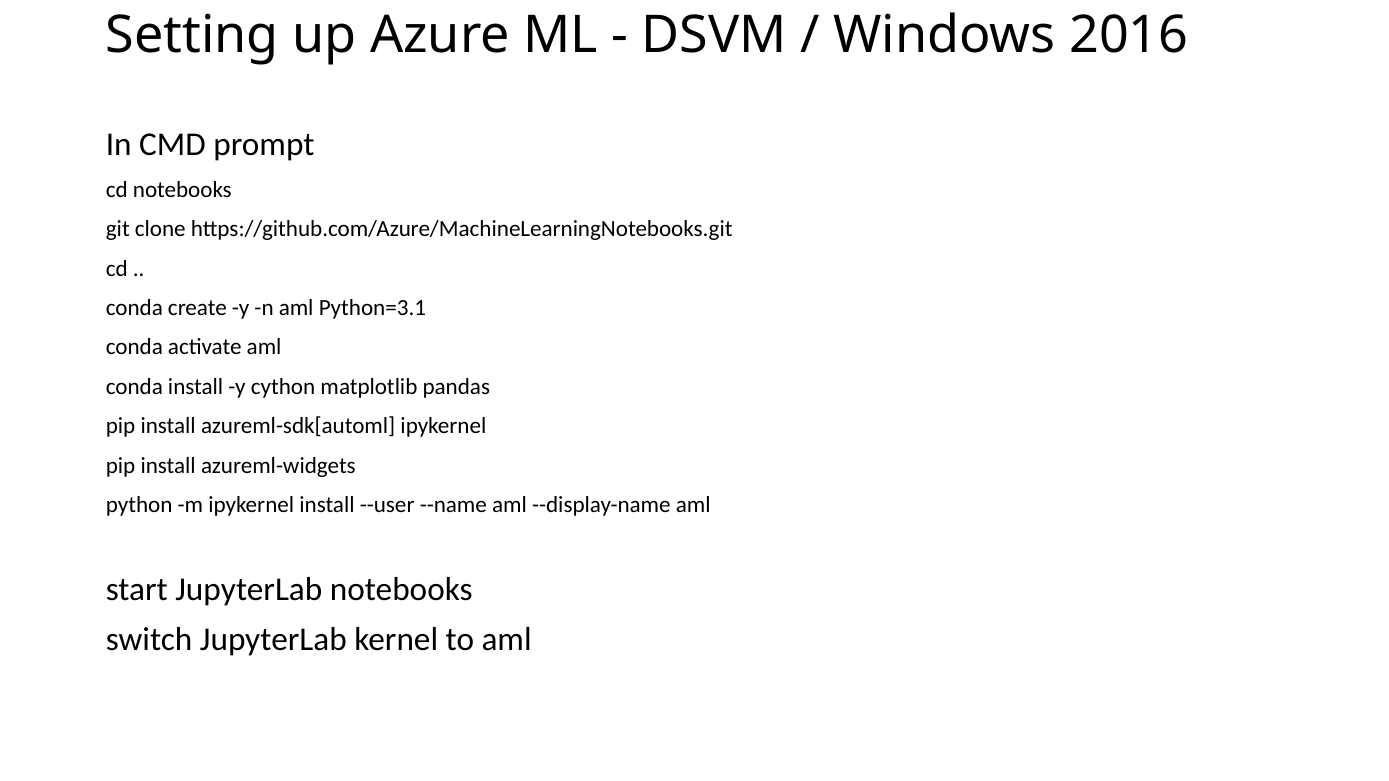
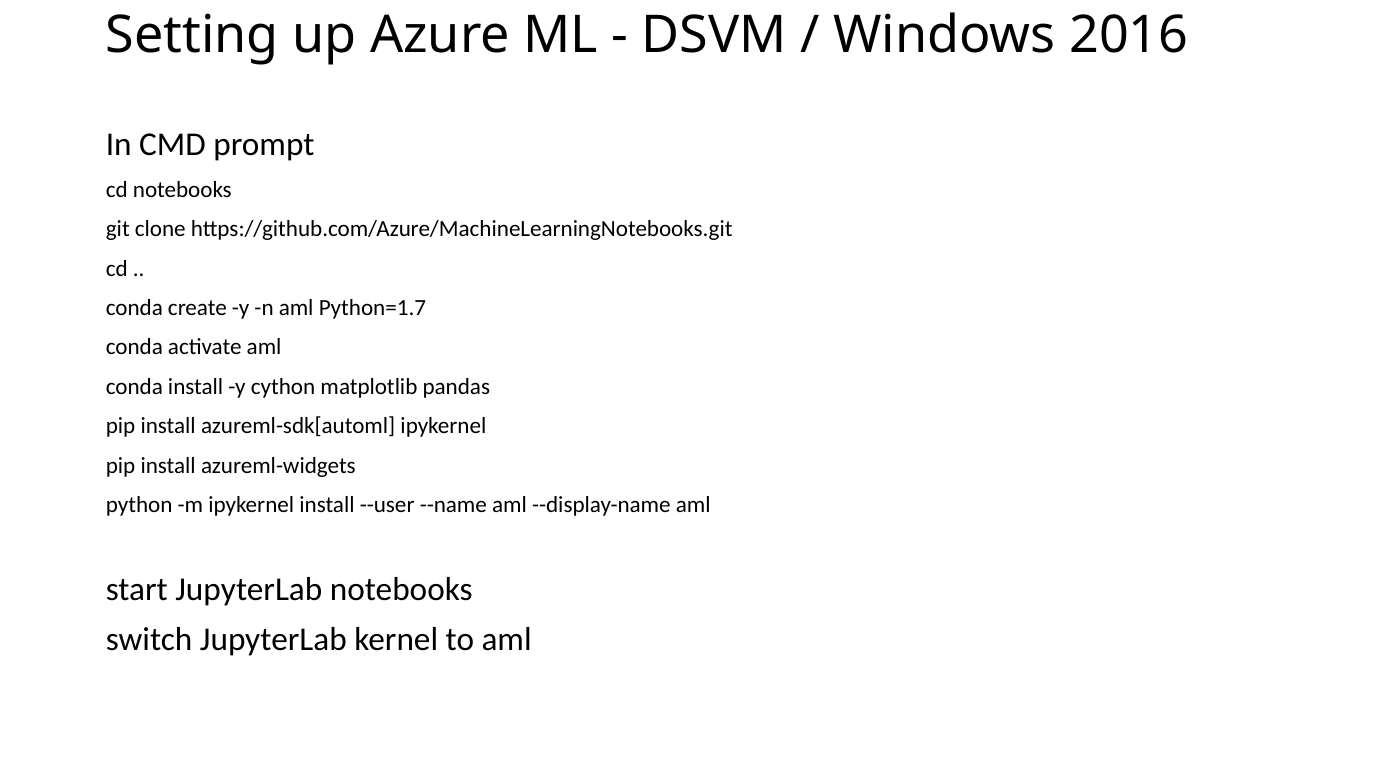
Python=3.1: Python=3.1 -> Python=1.7 (372, 308)
